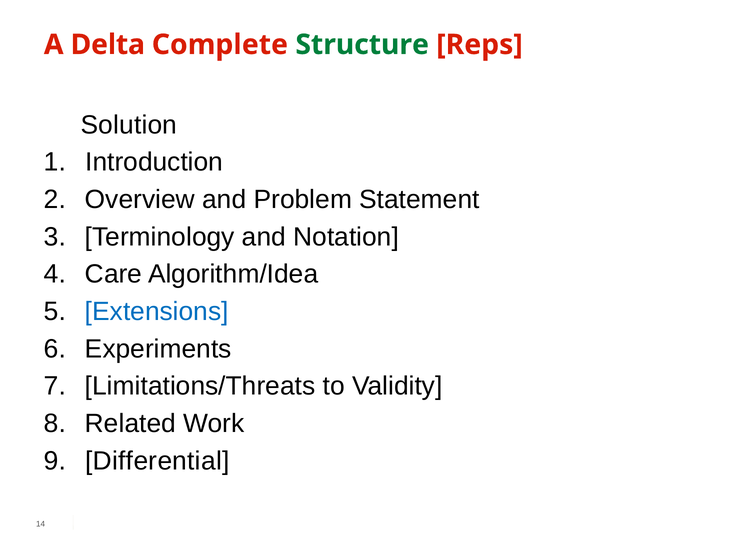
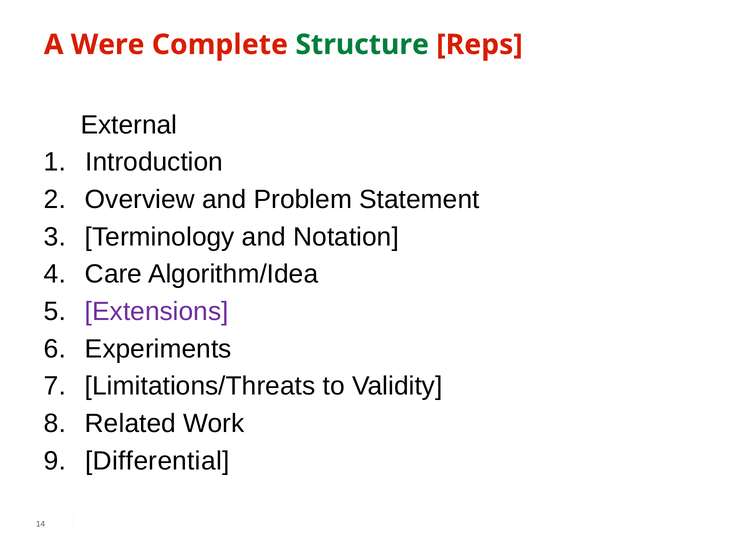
Delta: Delta -> Were (108, 45)
Solution: Solution -> External (129, 125)
Extensions colour: blue -> purple (157, 312)
